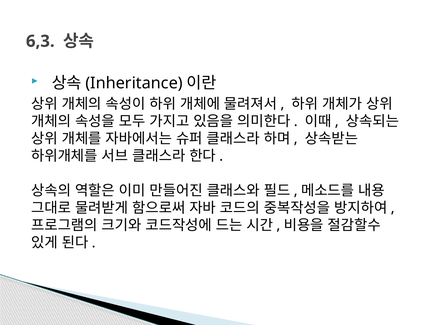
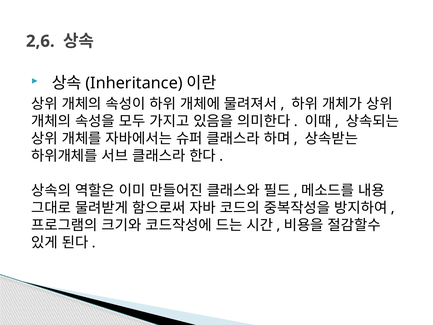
6,3: 6,3 -> 2,6 (40, 41)
